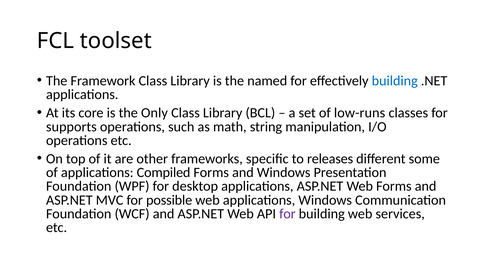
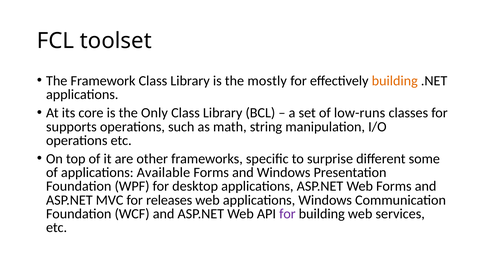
named: named -> mostly (267, 81)
building colour: blue -> orange (395, 81)
releases: releases -> surprise (330, 159)
Compiled: Compiled -> Available (163, 172)
possible: possible -> releases (169, 200)
